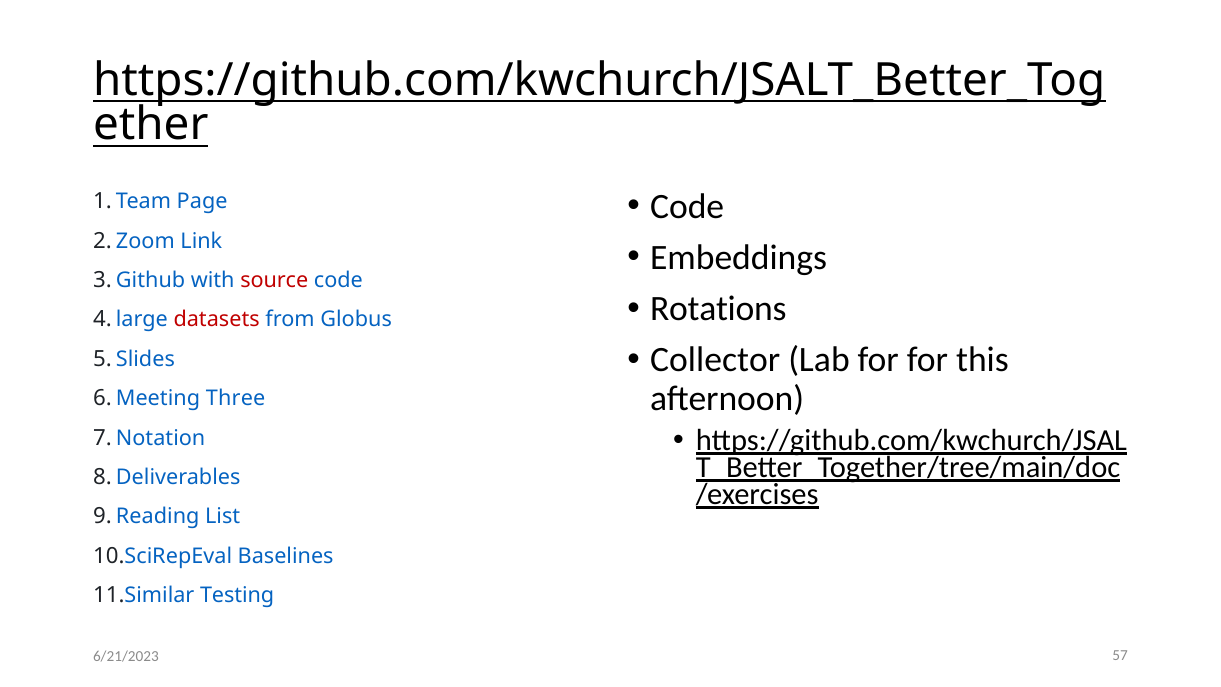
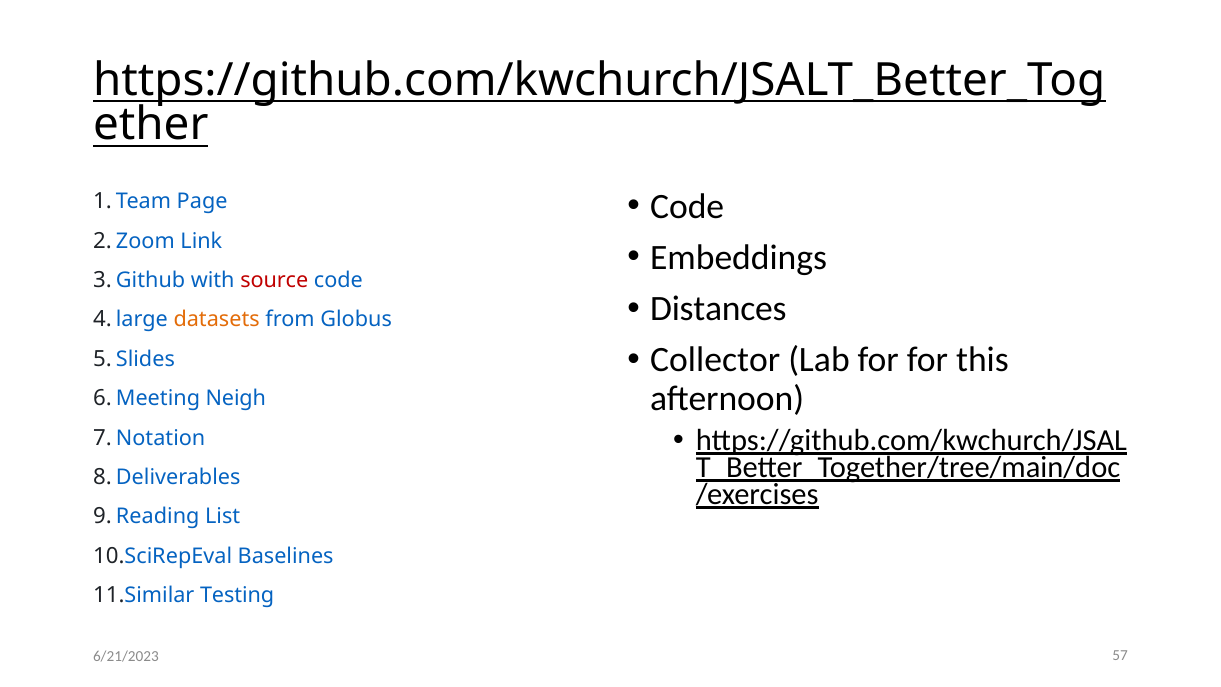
Rotations: Rotations -> Distances (718, 309)
datasets colour: red -> orange (217, 320)
Three: Three -> Neigh (236, 398)
